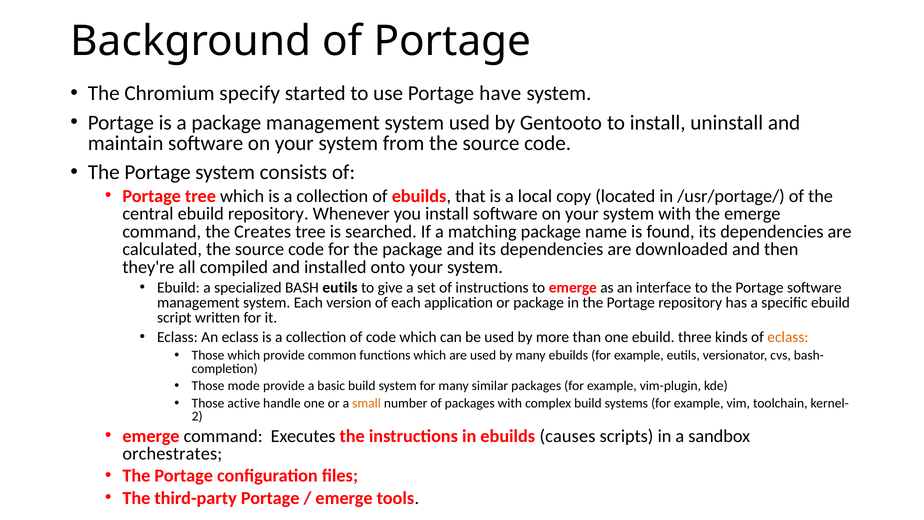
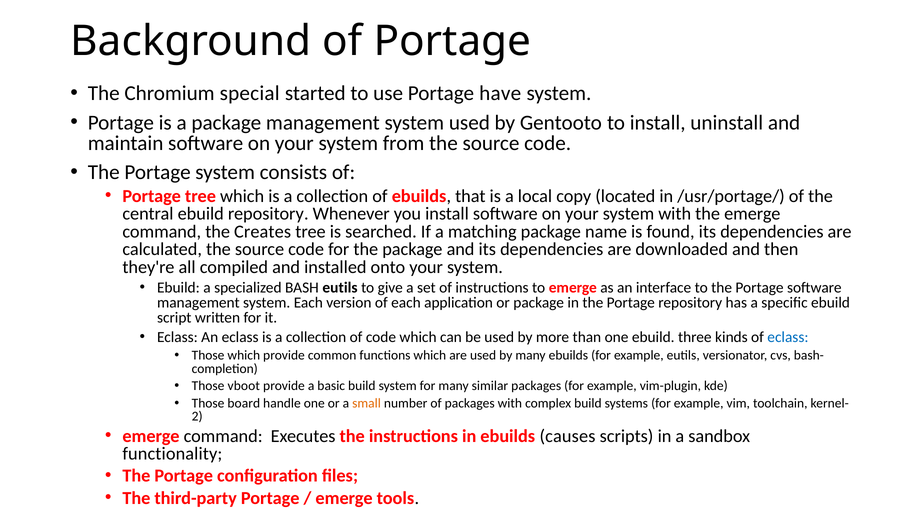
specify: specify -> special (250, 93)
eclass colour: orange -> blue (788, 337)
mode: mode -> vboot (244, 386)
active: active -> board (244, 403)
orchestrates: orchestrates -> functionality (172, 454)
